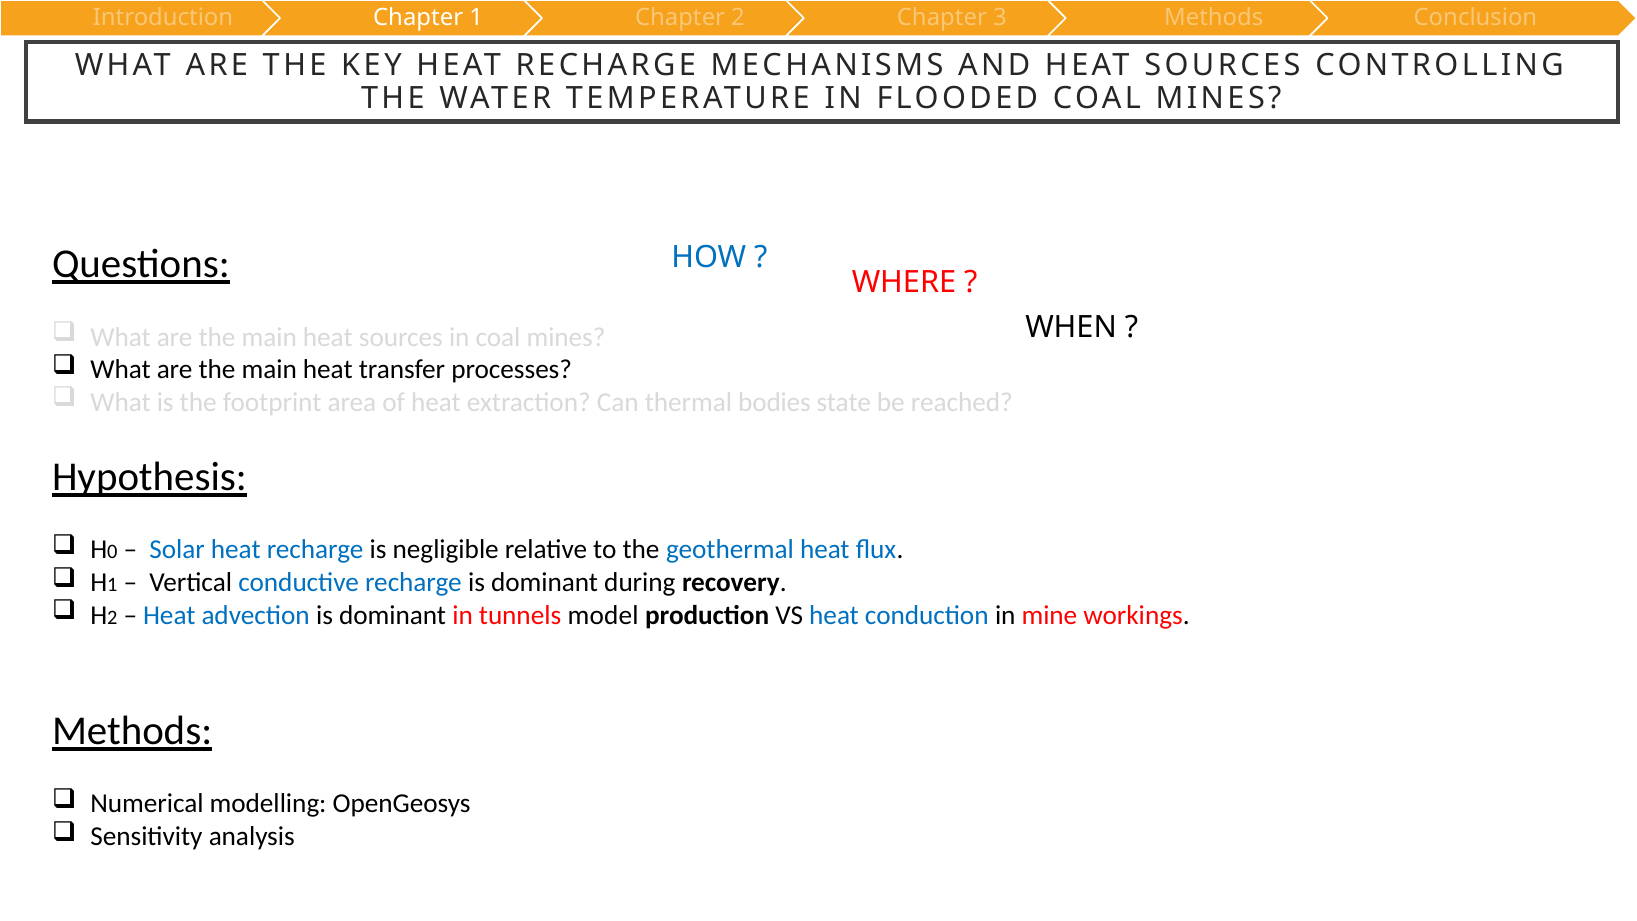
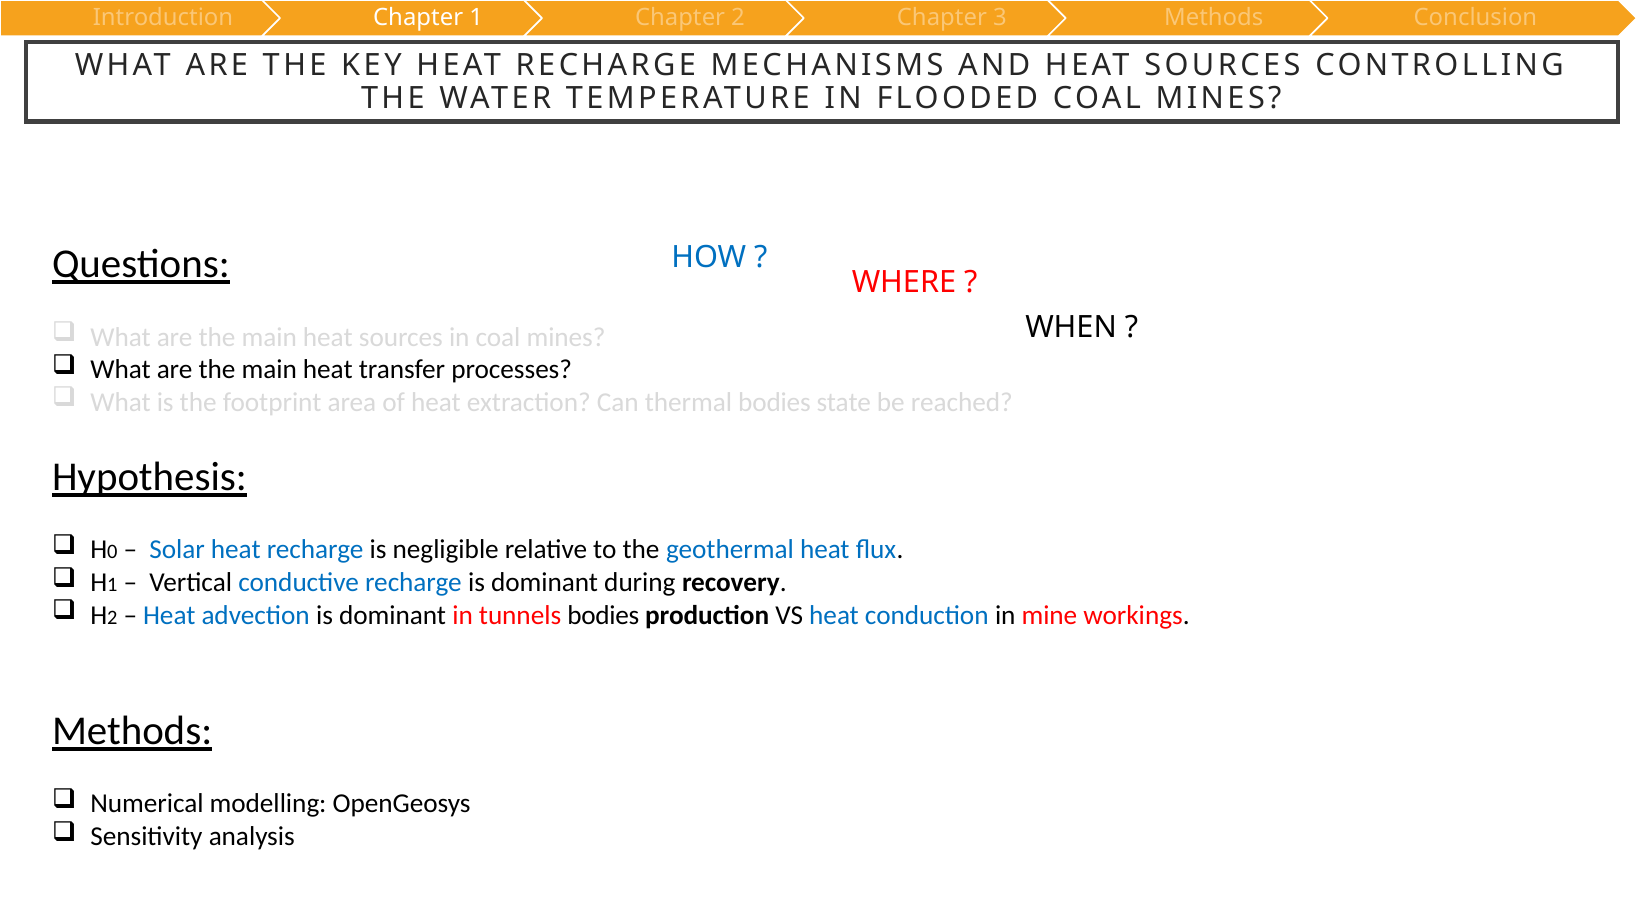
tunnels model: model -> bodies (603, 615)
